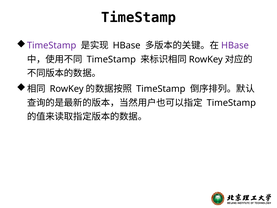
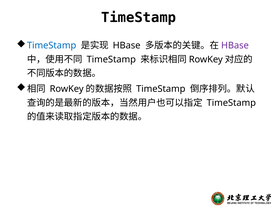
TimeStamp colour: purple -> blue (52, 45)
